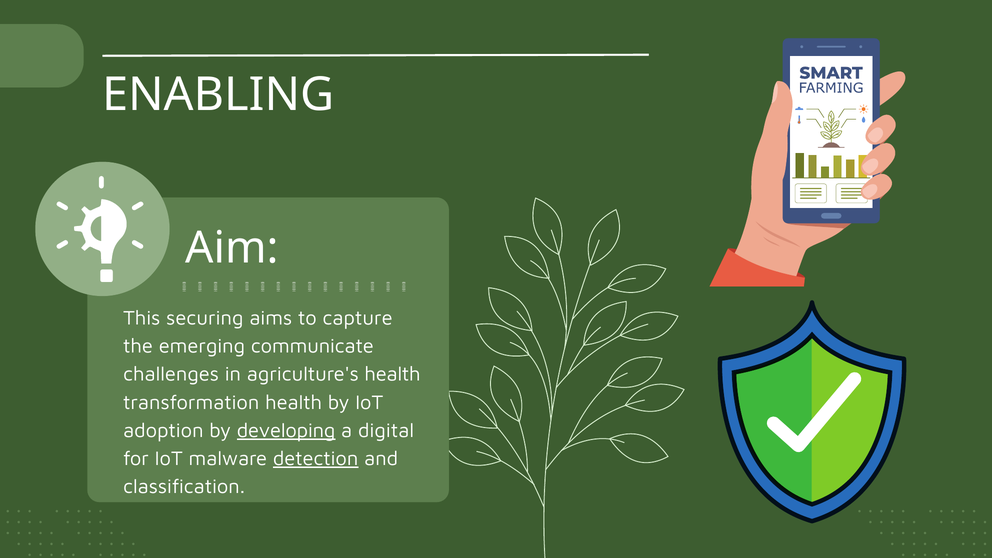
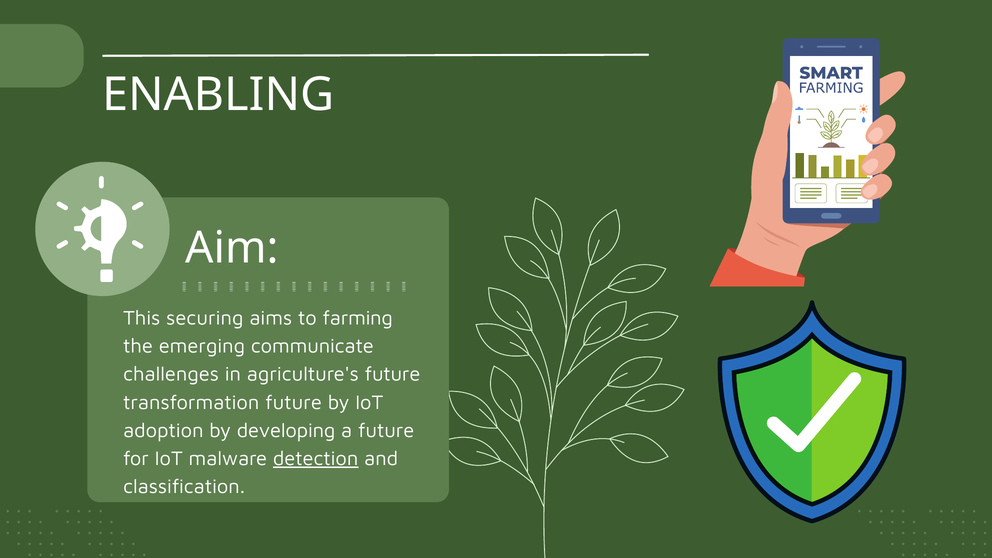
capture: capture -> farming (358, 318)
agriculture's health: health -> future (393, 374)
transformation health: health -> future (294, 402)
developing underline: present -> none (286, 431)
a digital: digital -> future (386, 431)
